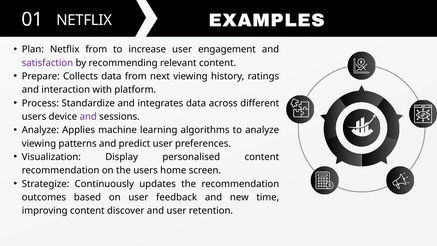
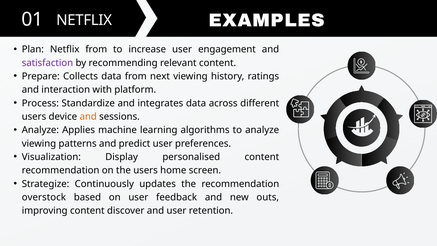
and colour: purple -> orange (88, 117)
outcomes: outcomes -> overstock (44, 197)
time: time -> outs (268, 197)
